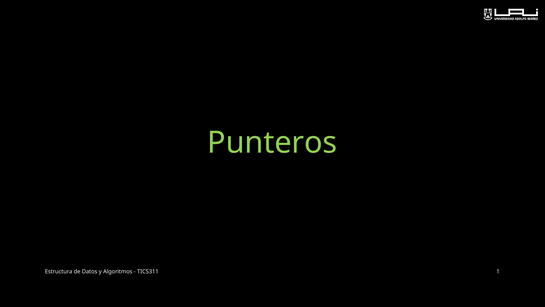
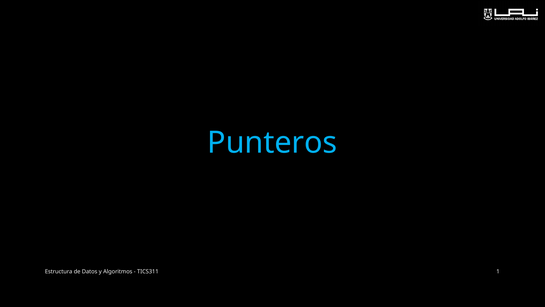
Punteros colour: light green -> light blue (272, 143)
